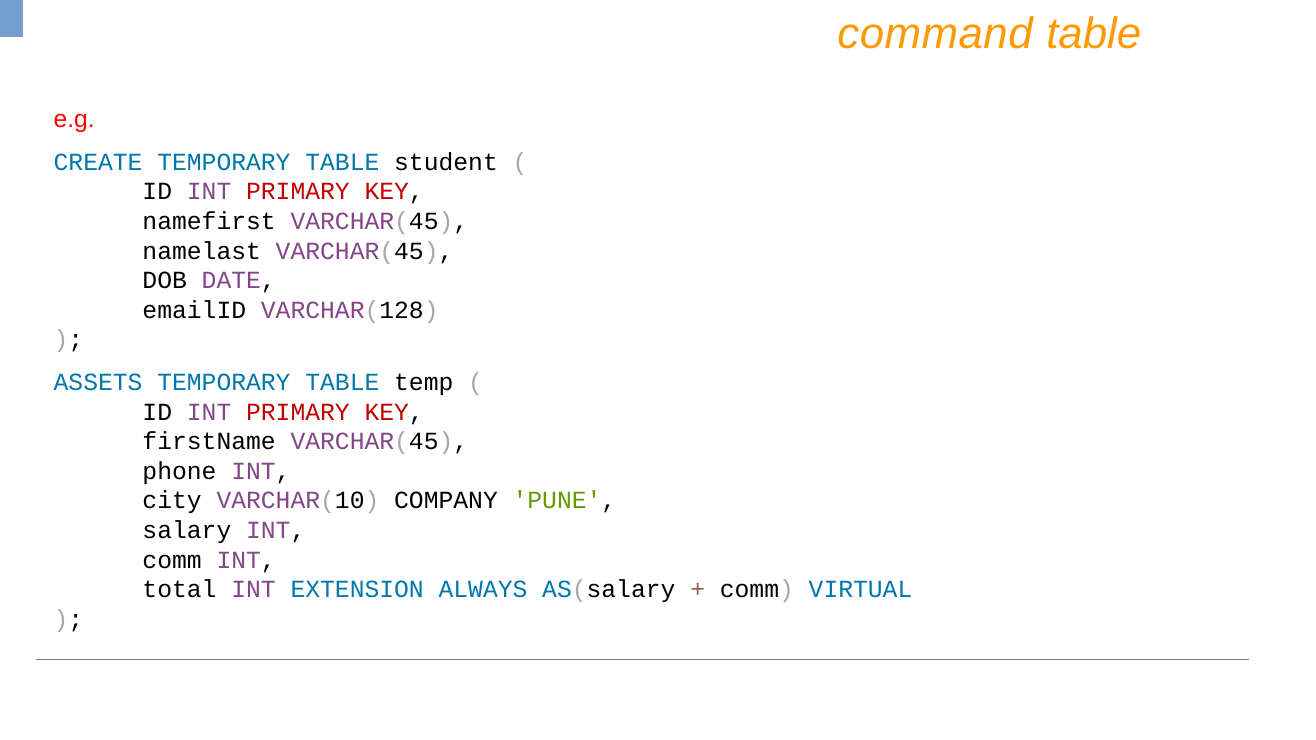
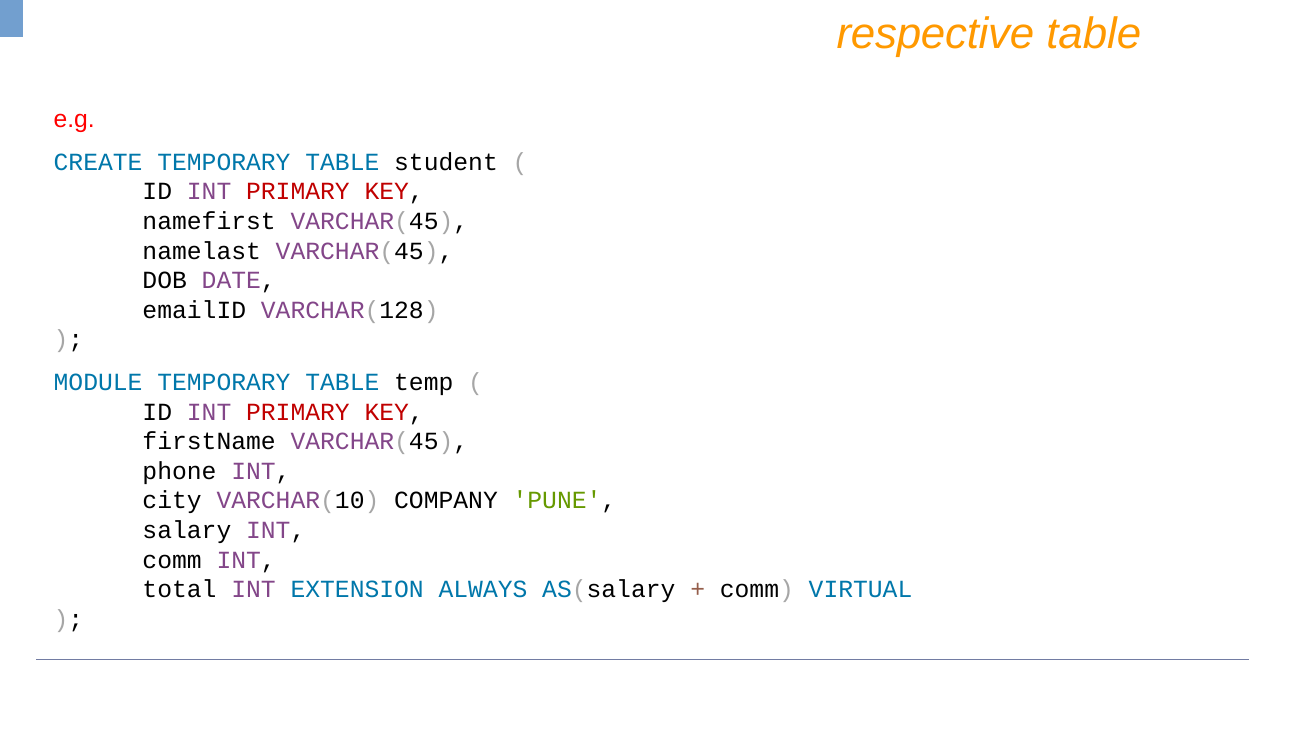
command: command -> respective (935, 34)
ASSETS: ASSETS -> MODULE (98, 383)
